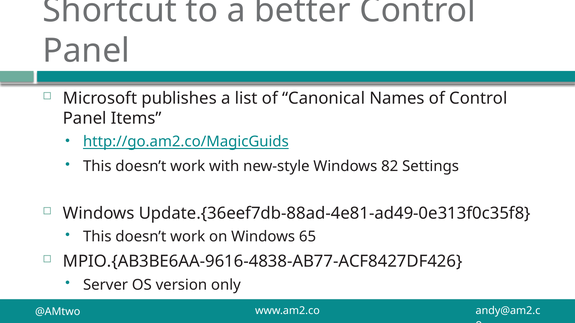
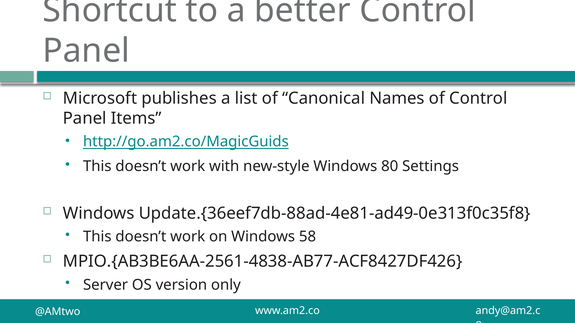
82: 82 -> 80 (390, 167)
65: 65 -> 58 (308, 237)
MPIO.{AB3BE6AA-9616-4838-AB77-ACF8427DF426: MPIO.{AB3BE6AA-9616-4838-AB77-ACF8427DF426 -> MPIO.{AB3BE6AA-2561-4838-AB77-ACF8427DF426 (263, 262)
